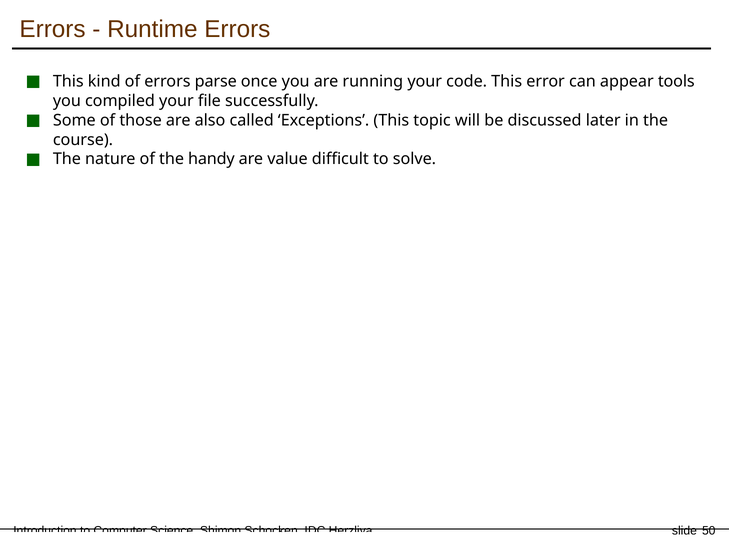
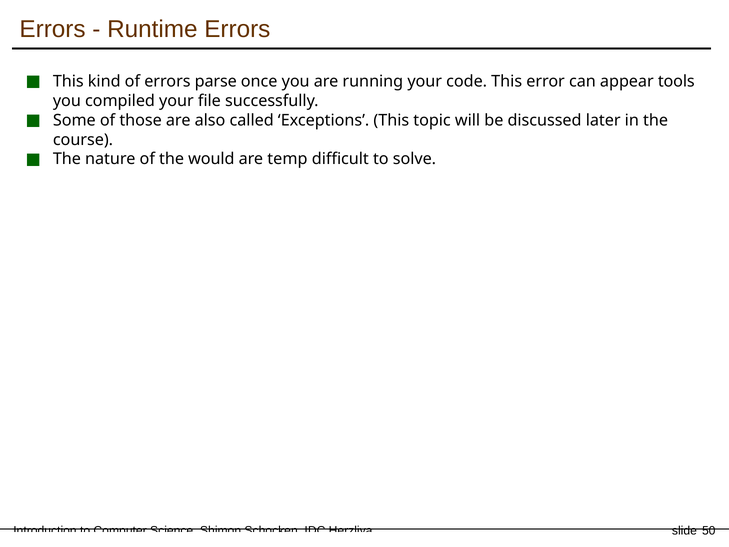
handy: handy -> would (211, 159)
value: value -> temp (287, 159)
